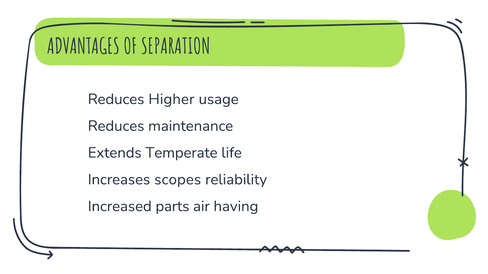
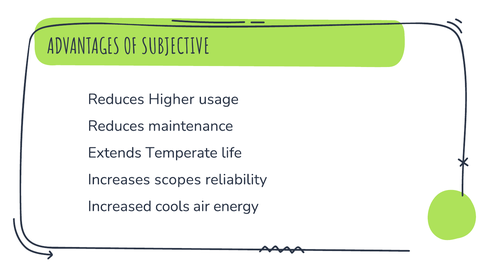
SEPARATION: SEPARATION -> SUBJECTIVE (176, 47)
parts: parts -> cools (172, 207)
having: having -> energy (236, 207)
